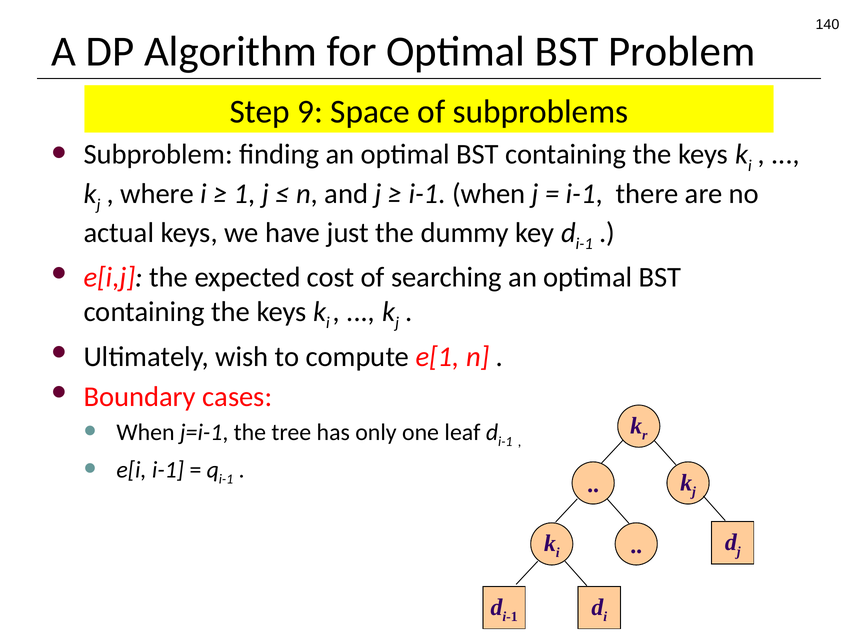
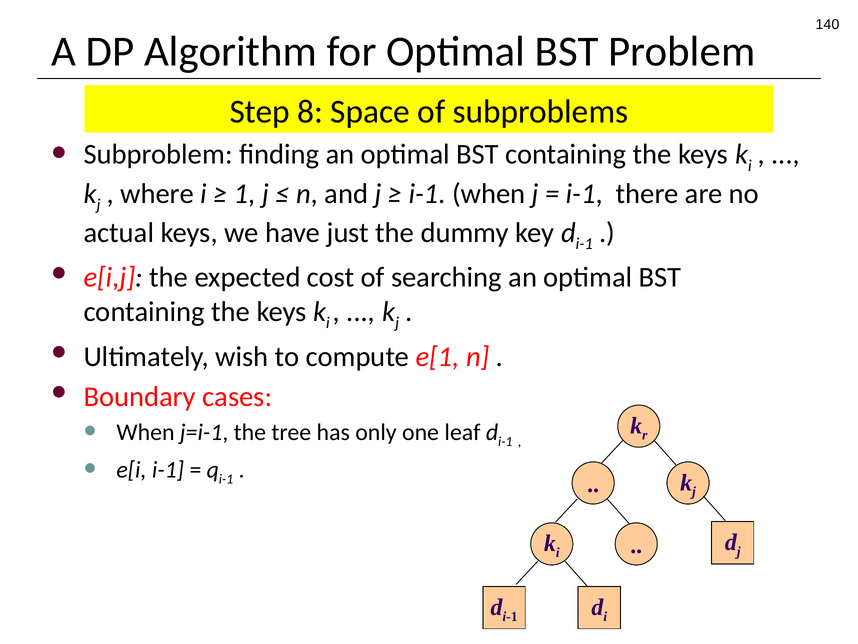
9: 9 -> 8 (310, 112)
